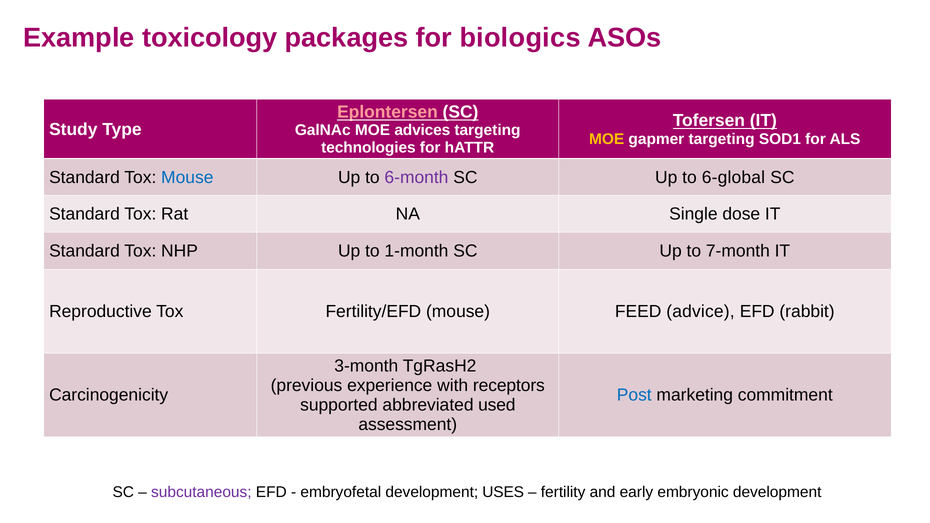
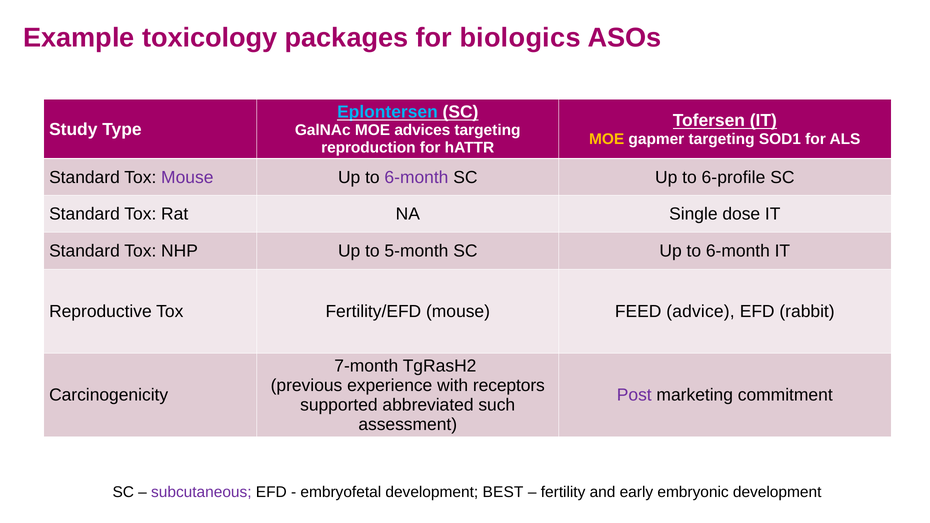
Eplontersen colour: pink -> light blue (387, 112)
technologies: technologies -> reproduction (368, 148)
Mouse colour: blue -> purple (187, 177)
6-global: 6-global -> 6-profile (733, 177)
1-month: 1-month -> 5-month (416, 251)
SC Up to 7-month: 7-month -> 6-month (738, 251)
3-month: 3-month -> 7-month (366, 366)
Post colour: blue -> purple (634, 395)
used: used -> such (497, 405)
USES: USES -> BEST (503, 492)
